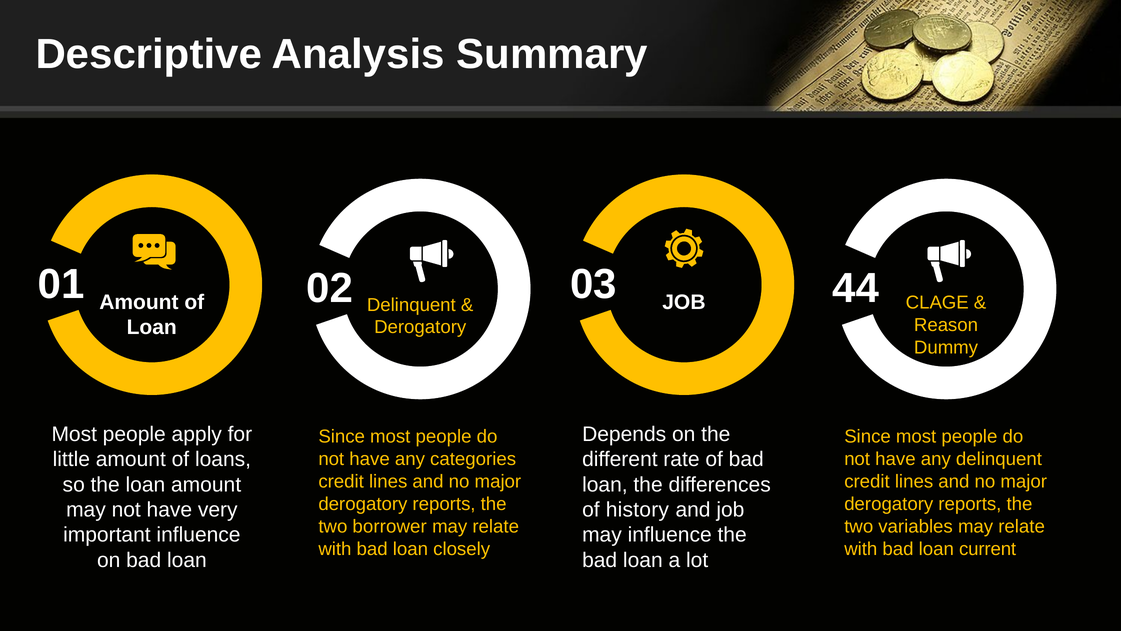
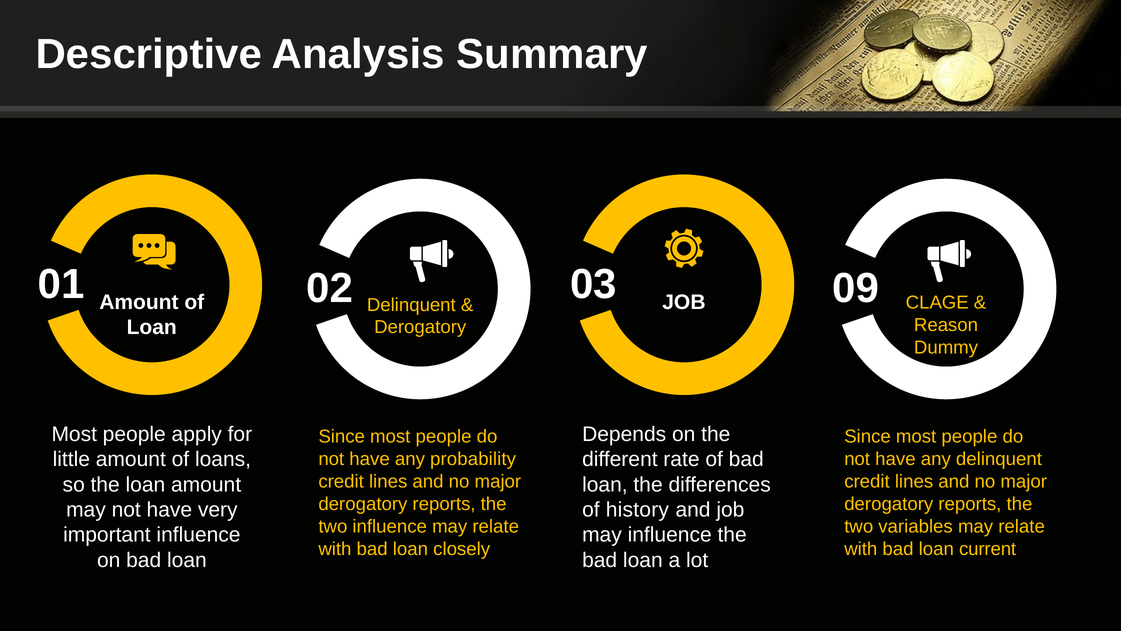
44: 44 -> 09 (856, 288)
categories: categories -> probability (473, 459)
two borrower: borrower -> influence (390, 526)
